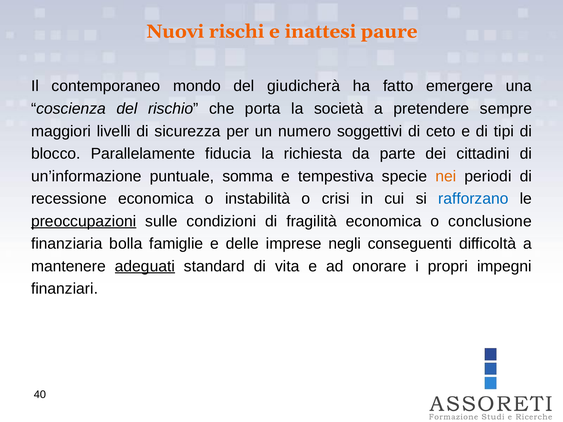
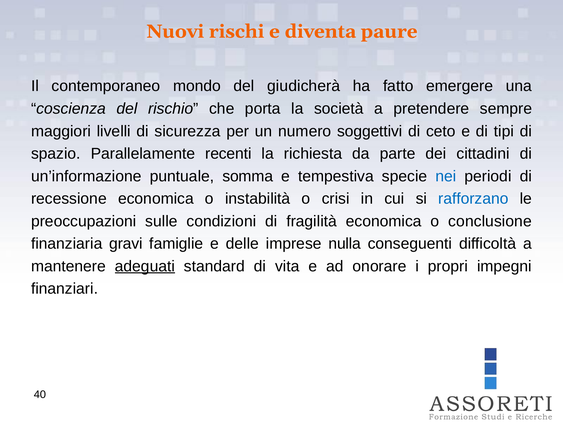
inattesi: inattesi -> diventa (320, 31)
blocco: blocco -> spazio (56, 154)
fiducia: fiducia -> recenti (228, 154)
nei colour: orange -> blue (446, 176)
preoccupazioni underline: present -> none (84, 221)
bolla: bolla -> gravi (126, 244)
negli: negli -> nulla (345, 244)
